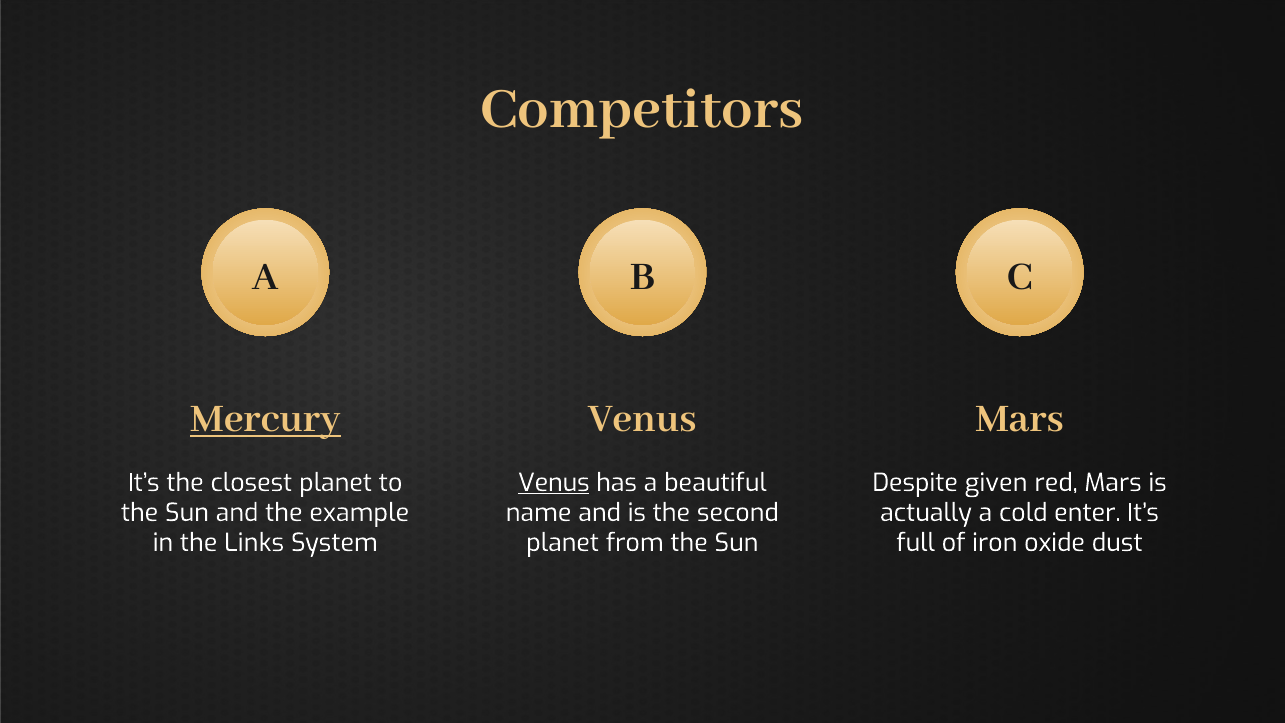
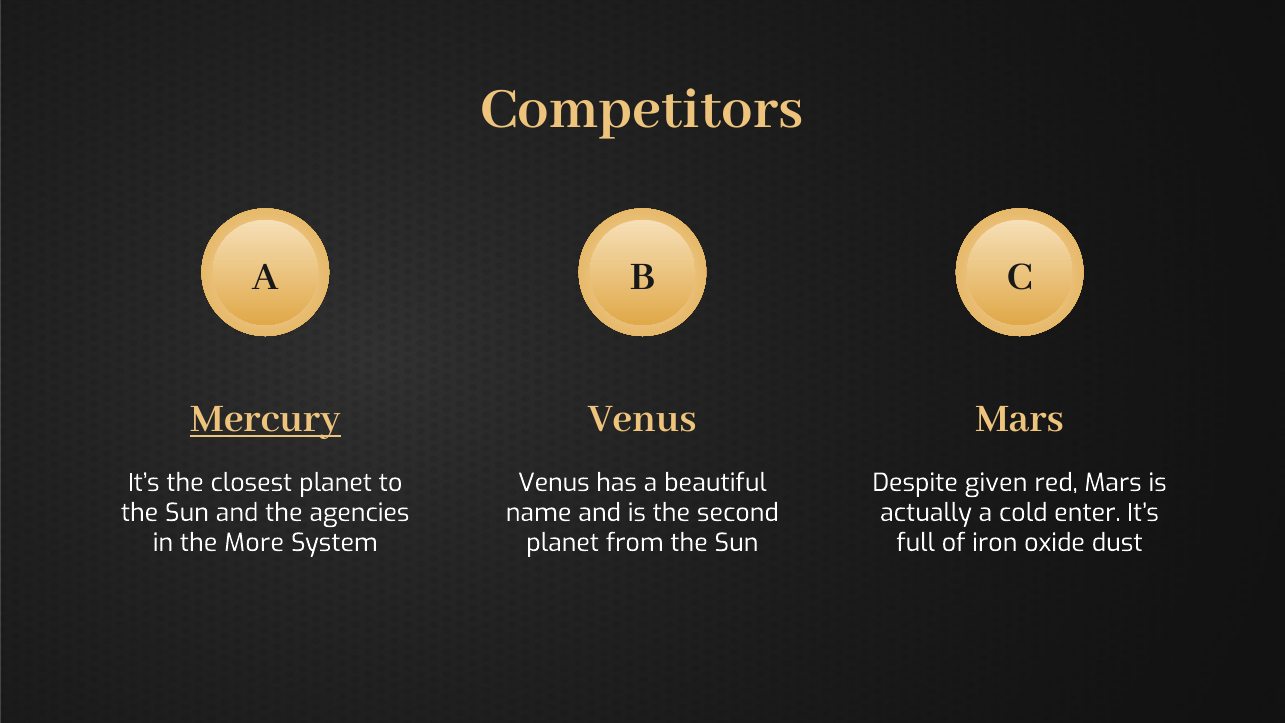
Venus underline: present -> none (554, 483)
example: example -> agencies (359, 513)
Links: Links -> More (254, 543)
